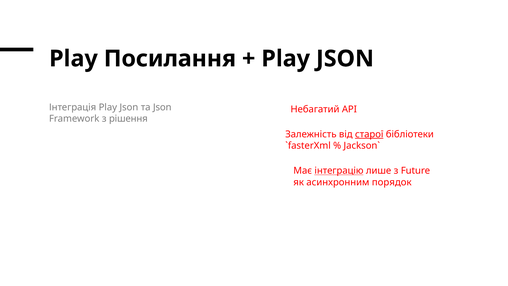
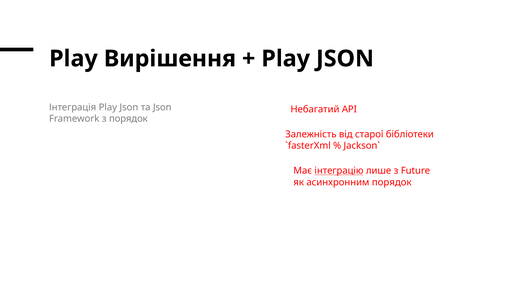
Посилання: Посилання -> Вирішення (170, 59)
з рішення: рішення -> порядок (128, 119)
старої underline: present -> none (369, 134)
